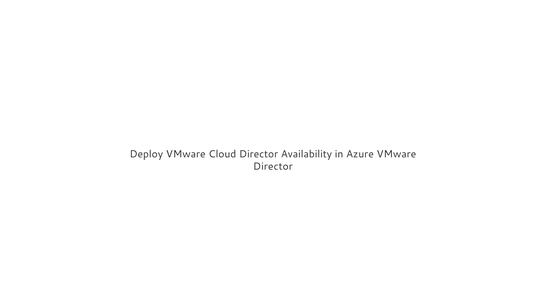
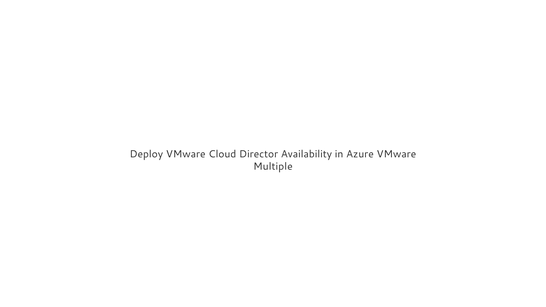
Director: Director -> Multiple (273, 166)
